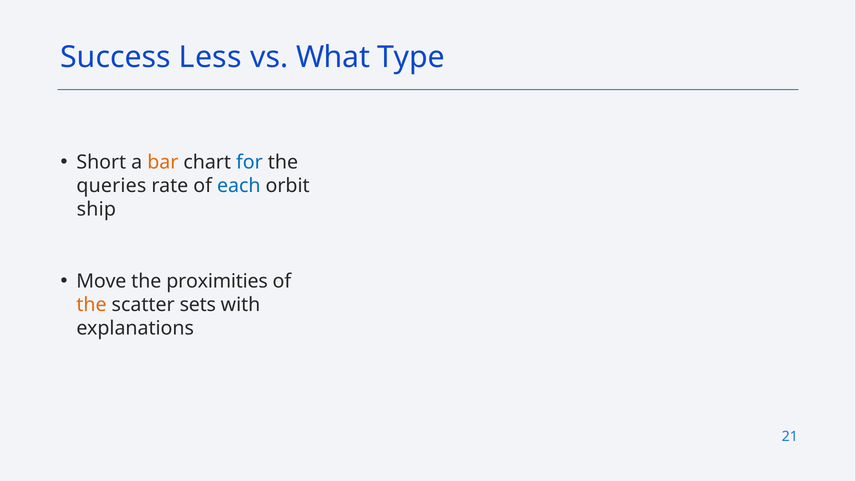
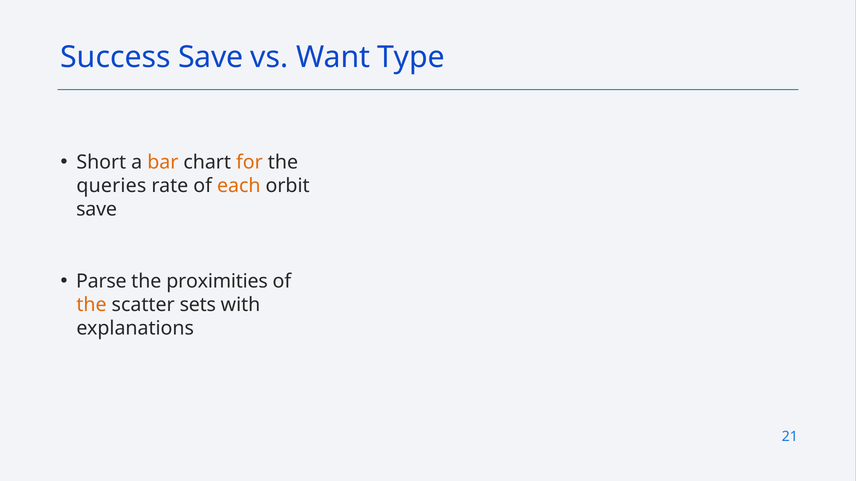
Success Less: Less -> Save (211, 57)
What: What -> Want (333, 57)
for colour: blue -> orange (249, 162)
each colour: blue -> orange (239, 186)
ship: ship -> save (97, 209)
Move: Move -> Parse (101, 281)
